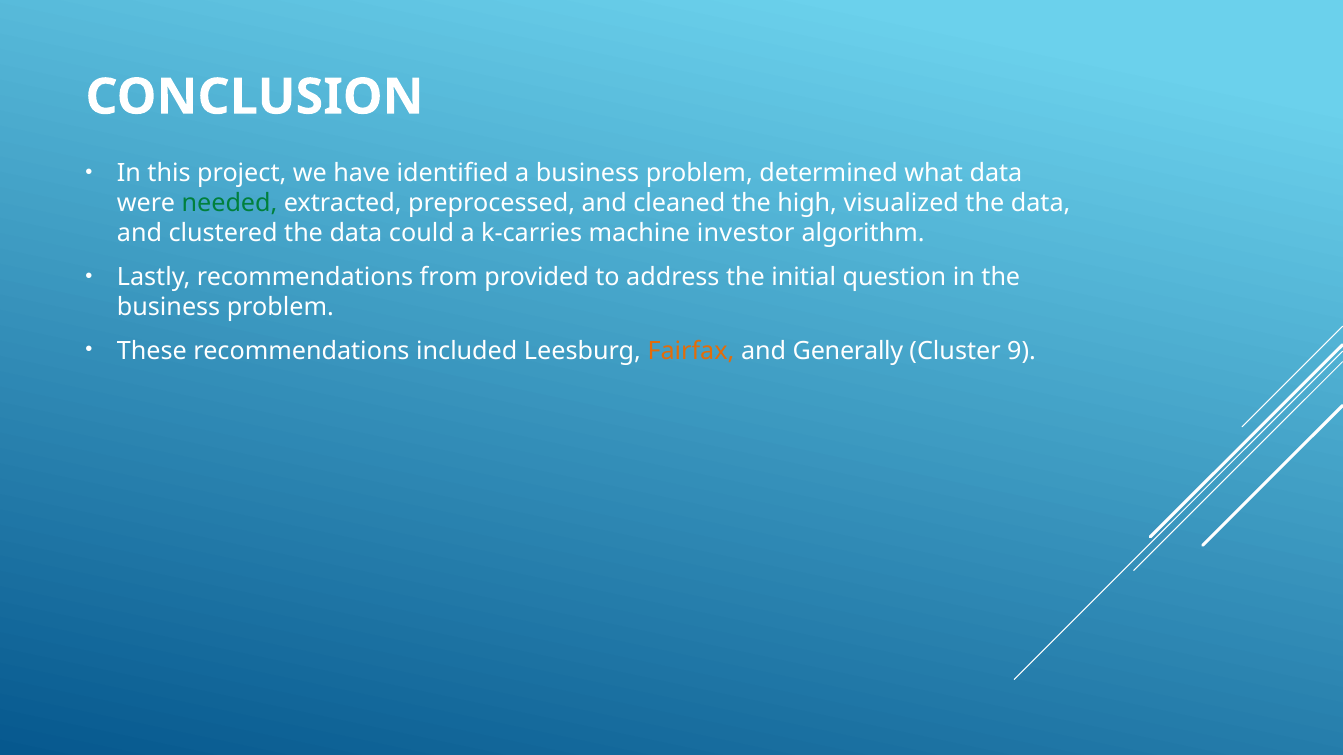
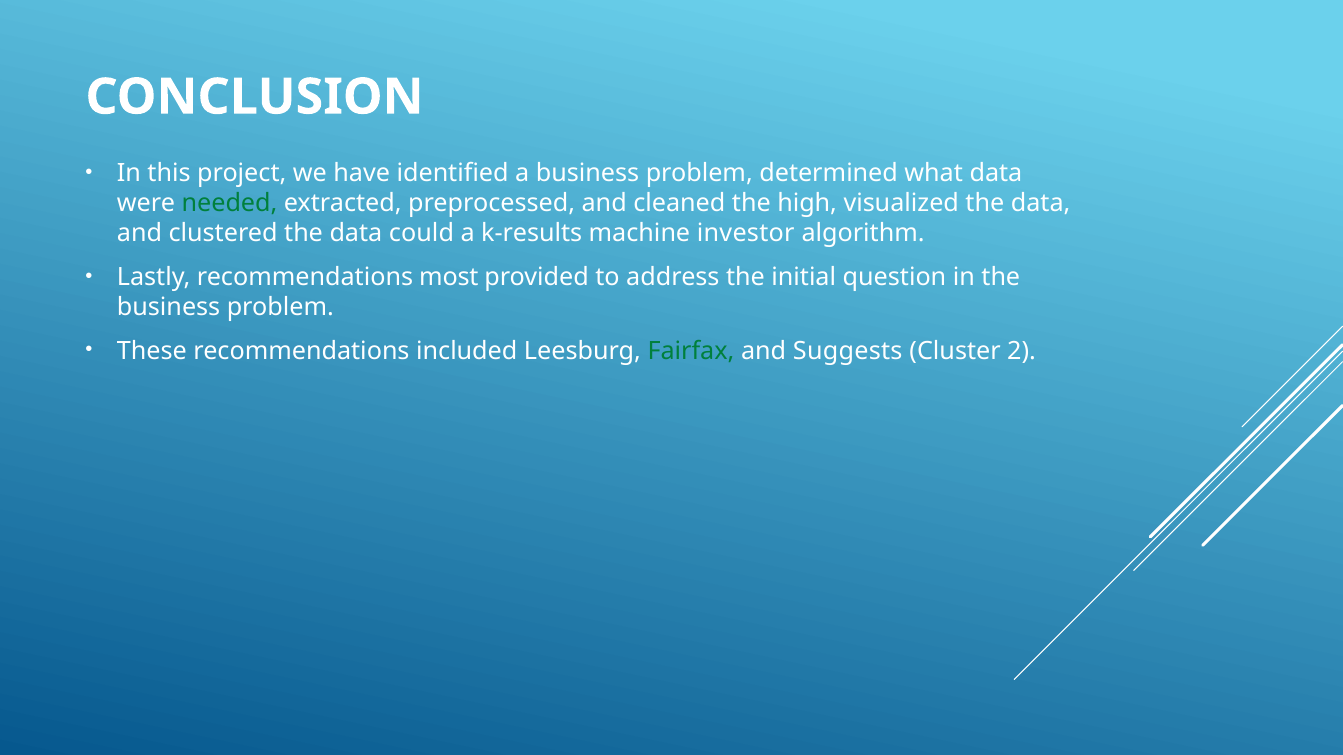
k-carries: k-carries -> k-results (532, 233)
from: from -> most (449, 277)
Fairfax colour: orange -> green (691, 351)
Generally: Generally -> Suggests (848, 351)
9: 9 -> 2 (1022, 351)
